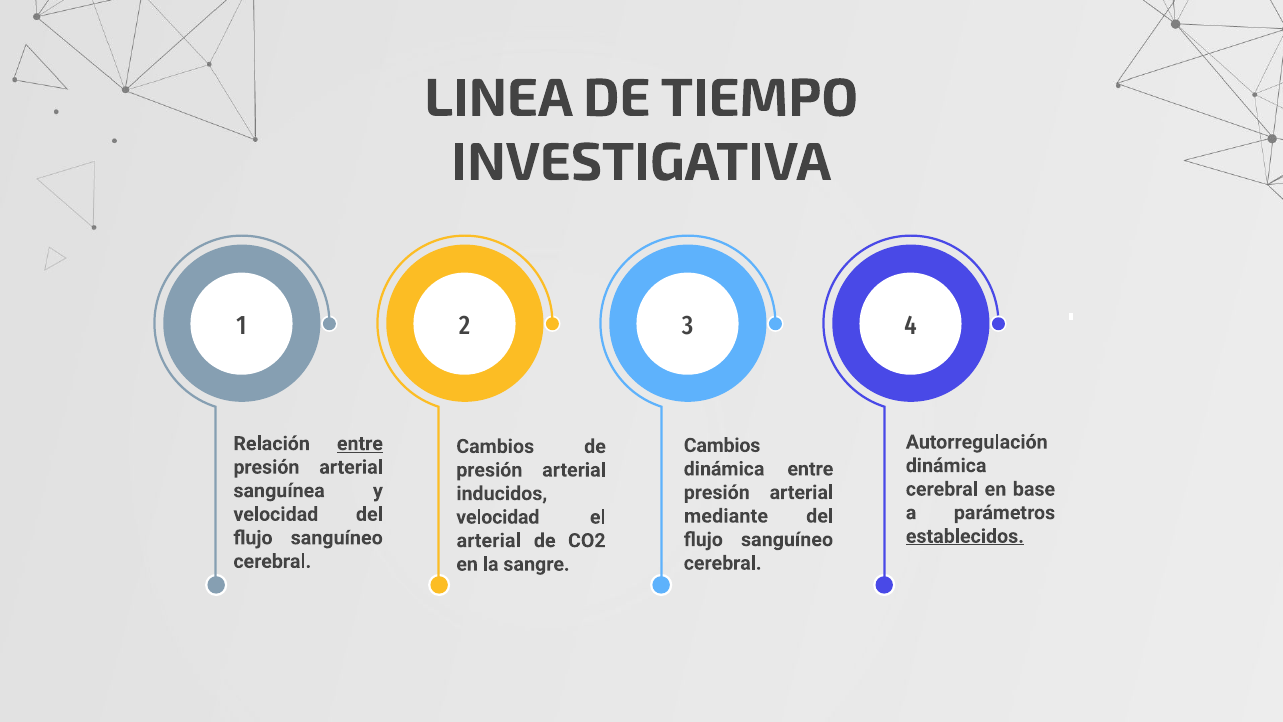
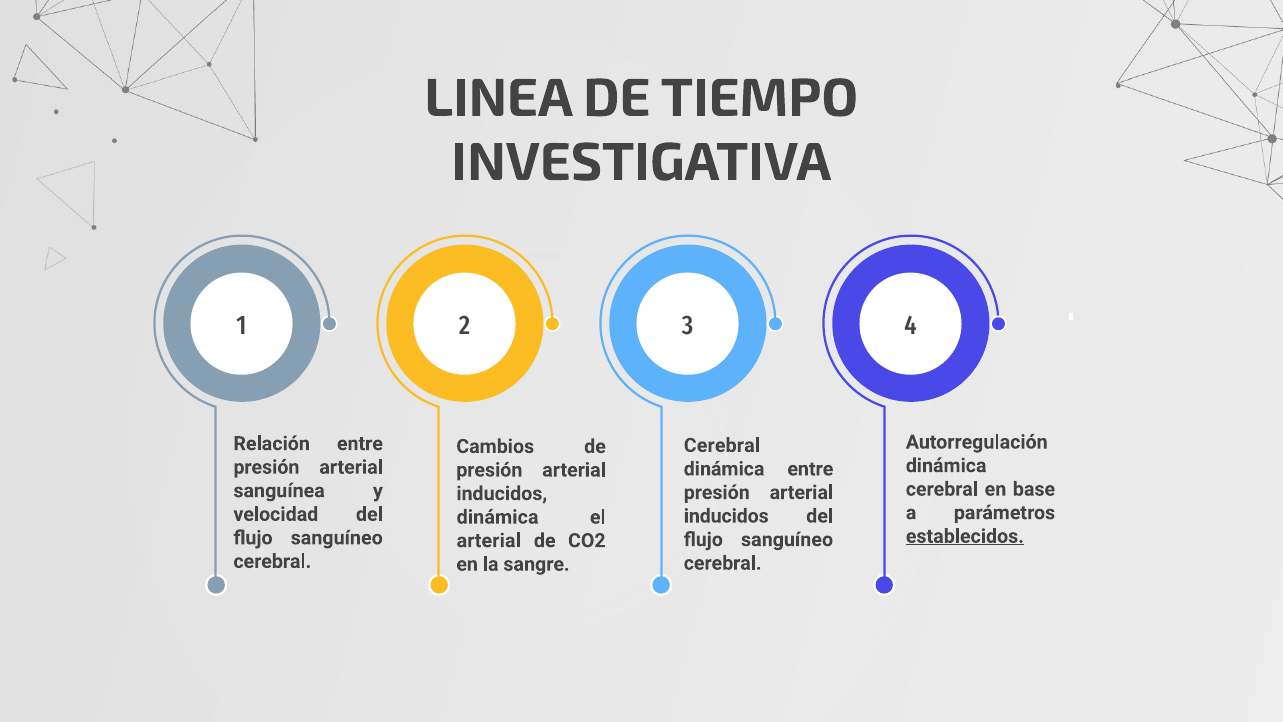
entre underline: present -> none (360, 443)
Cambios: Cambios -> Cerebral (722, 445)
mediante: mediante -> inducidos (726, 516)
velocidad: velocidad -> dinámica (498, 517)
